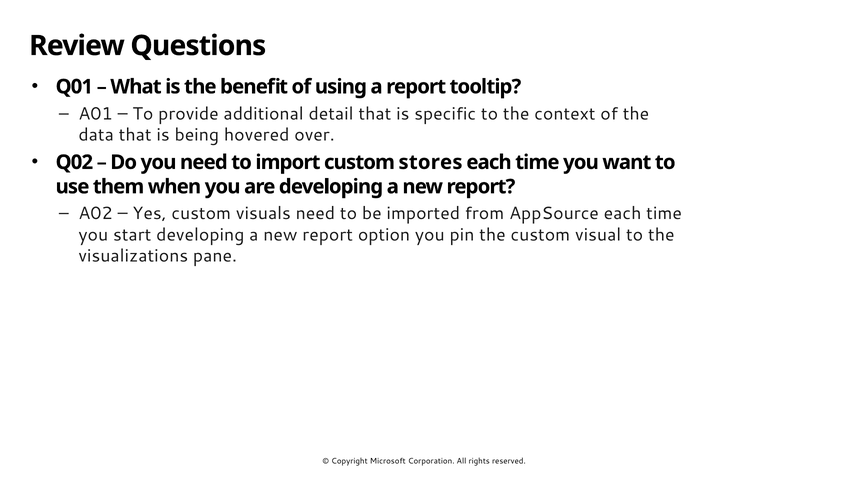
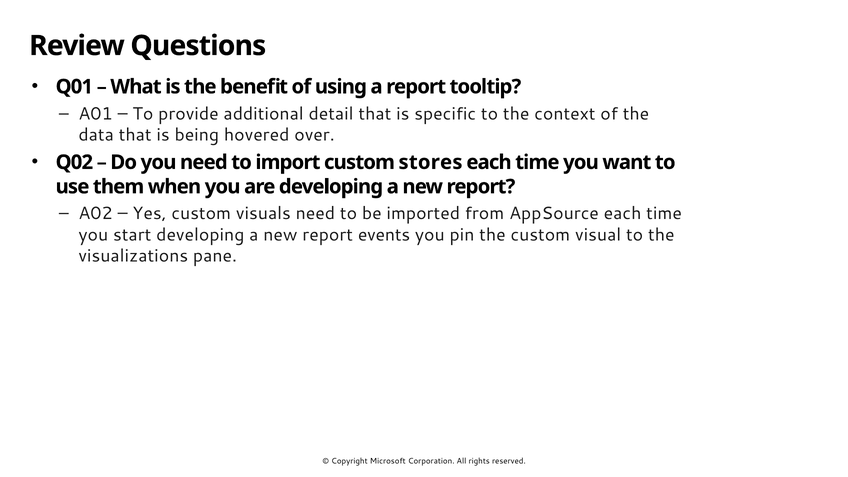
option: option -> events (384, 235)
